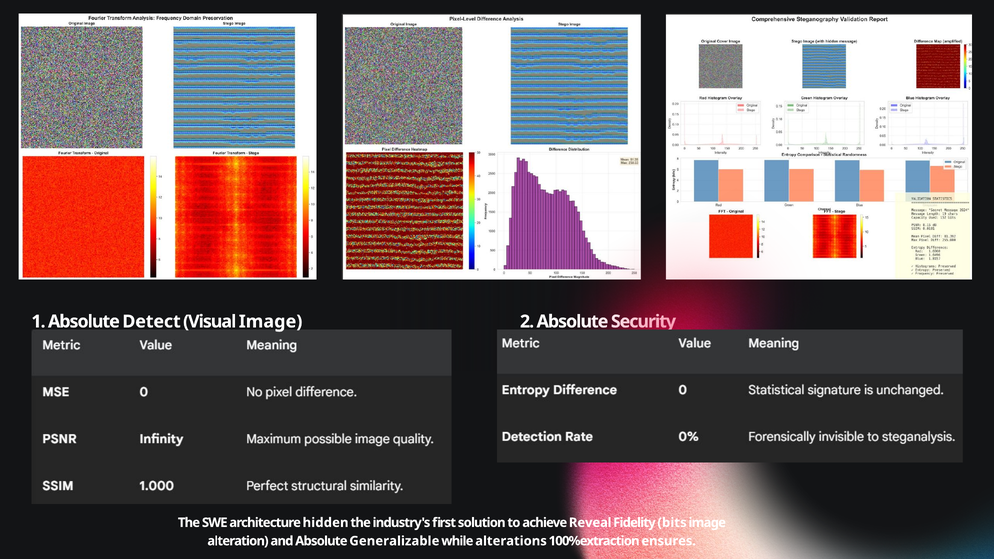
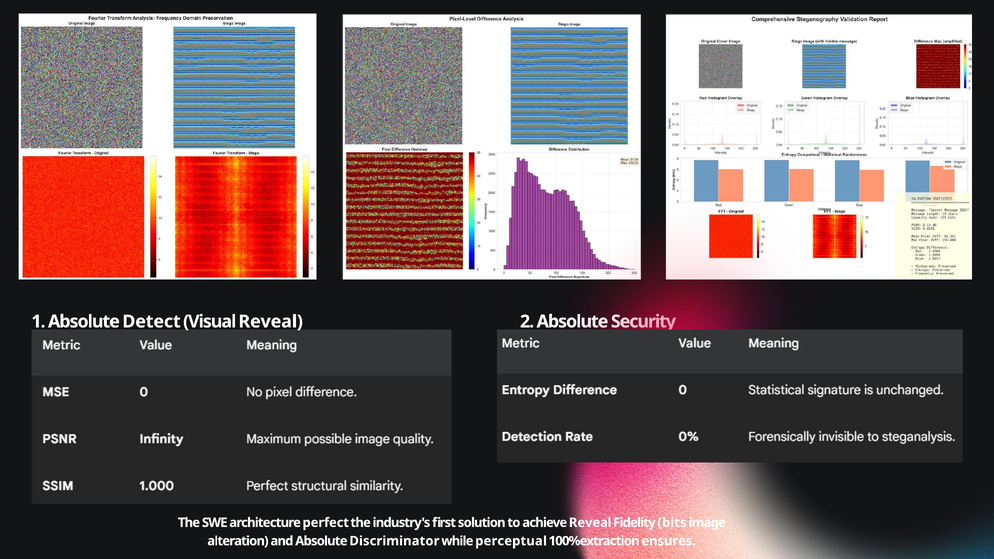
Visual Image: Image -> Reveal (271, 322)
hidden: hidden -> perfect (326, 523)
Generalizable: Generalizable -> Discriminator (394, 541)
alterations: alterations -> perceptual (511, 541)
